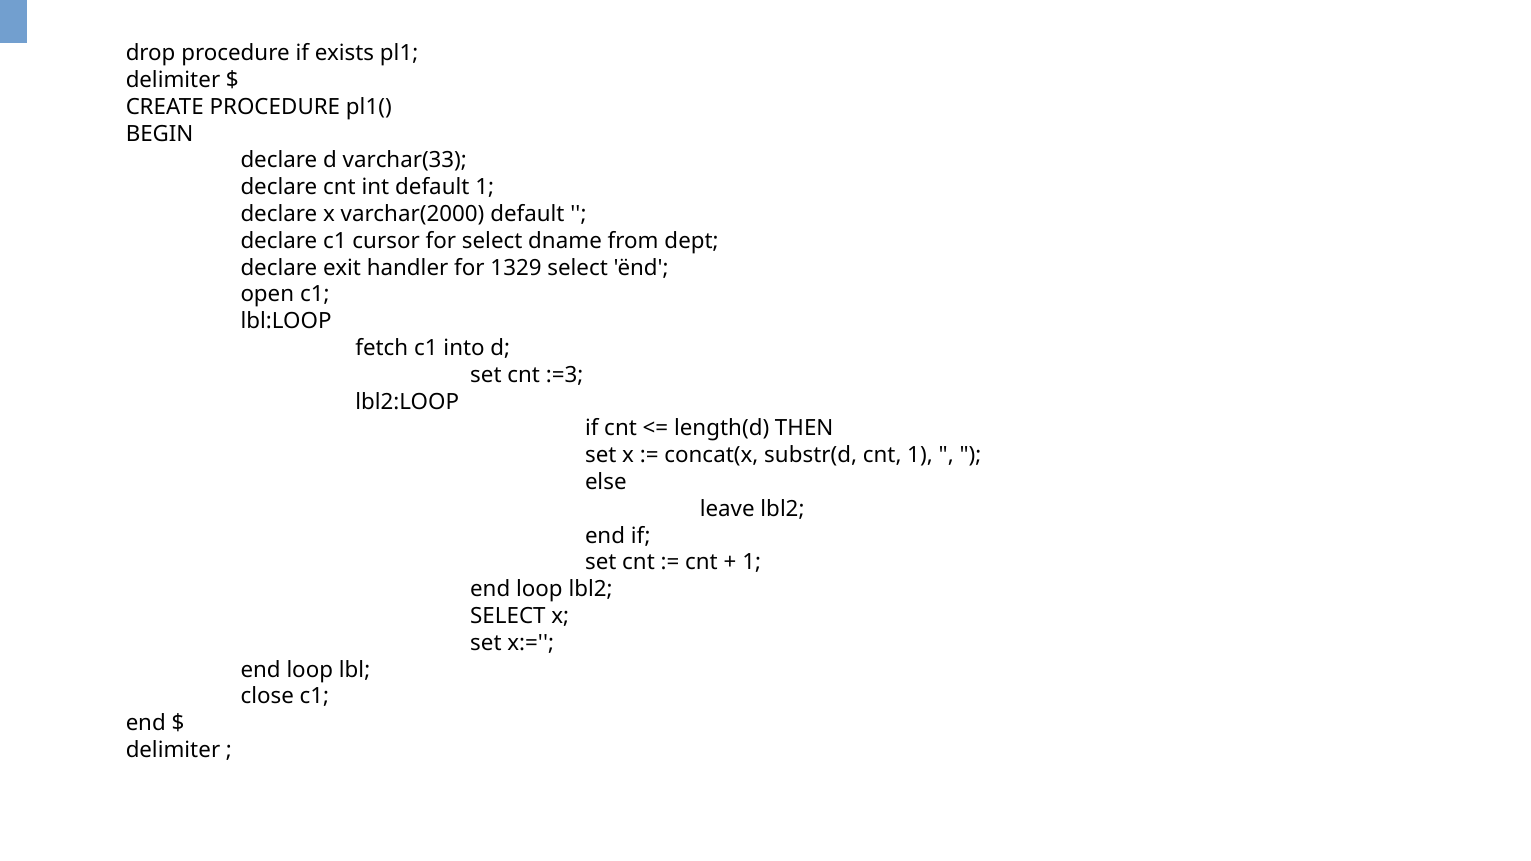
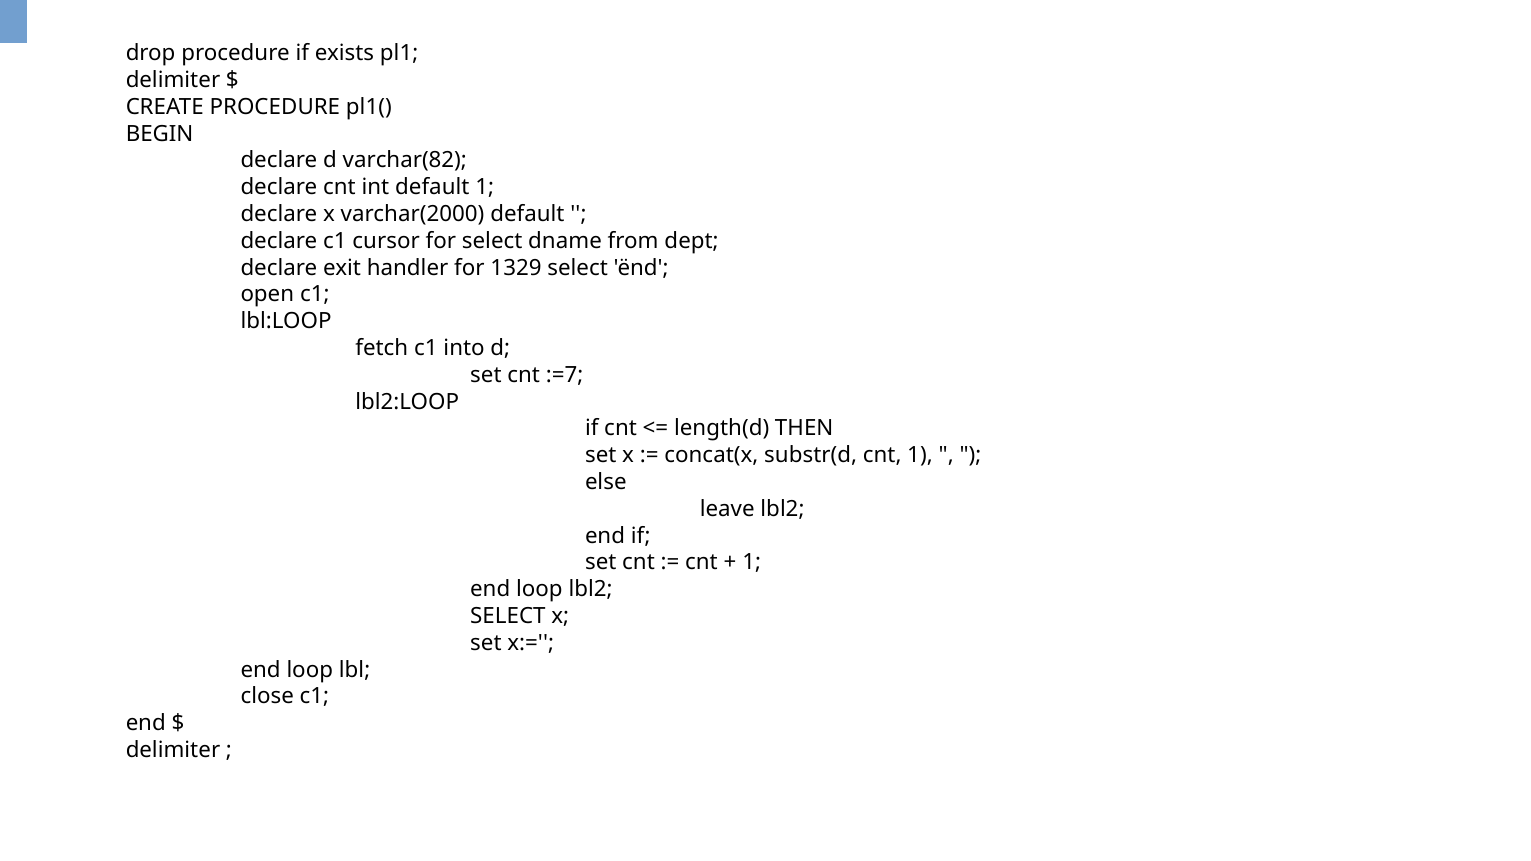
varchar(33: varchar(33 -> varchar(82 (405, 161)
:=3: :=3 -> :=7 (565, 375)
